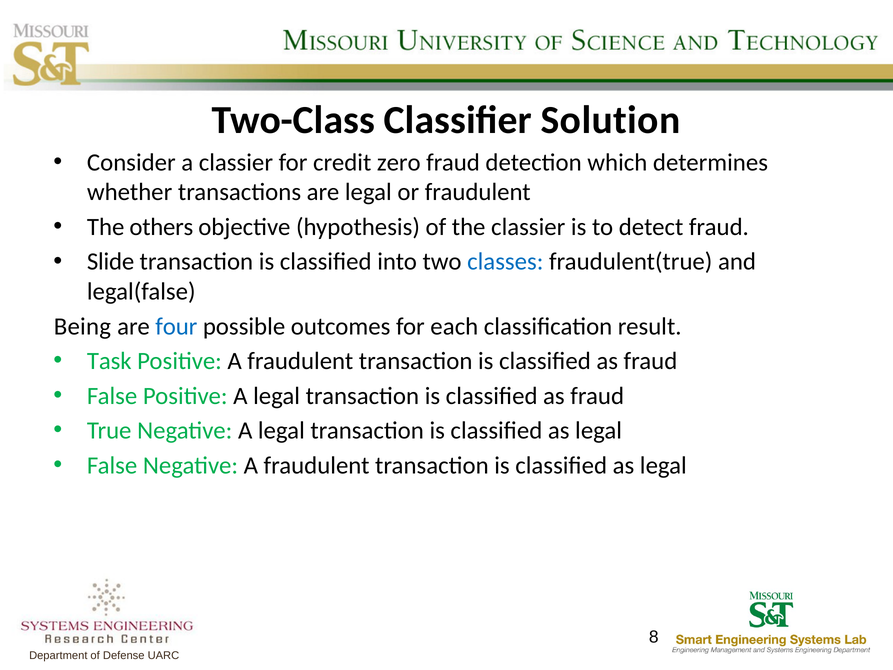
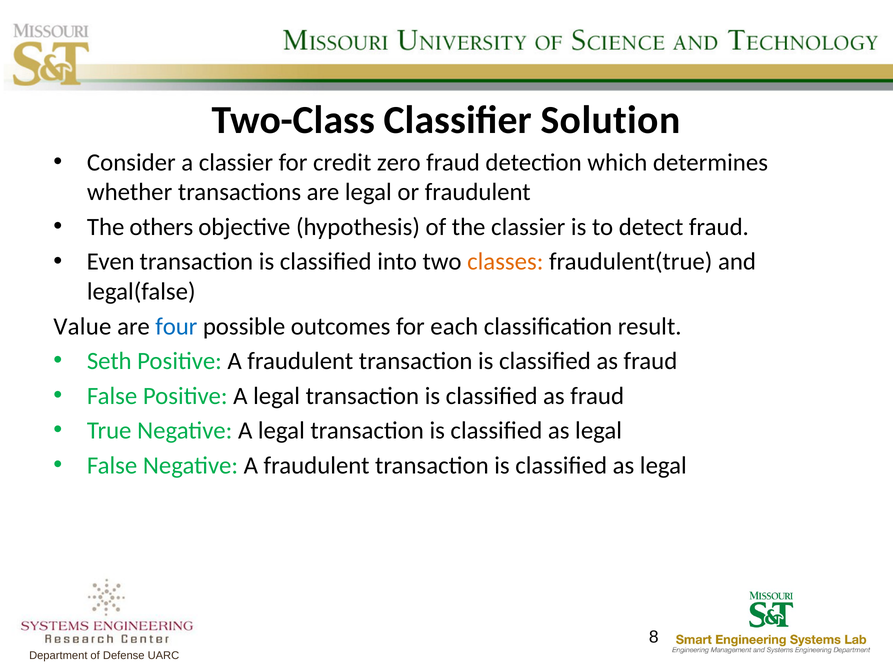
Slide: Slide -> Even (111, 262)
classes colour: blue -> orange (505, 262)
Being: Being -> Value (82, 326)
Task: Task -> Seth (109, 361)
